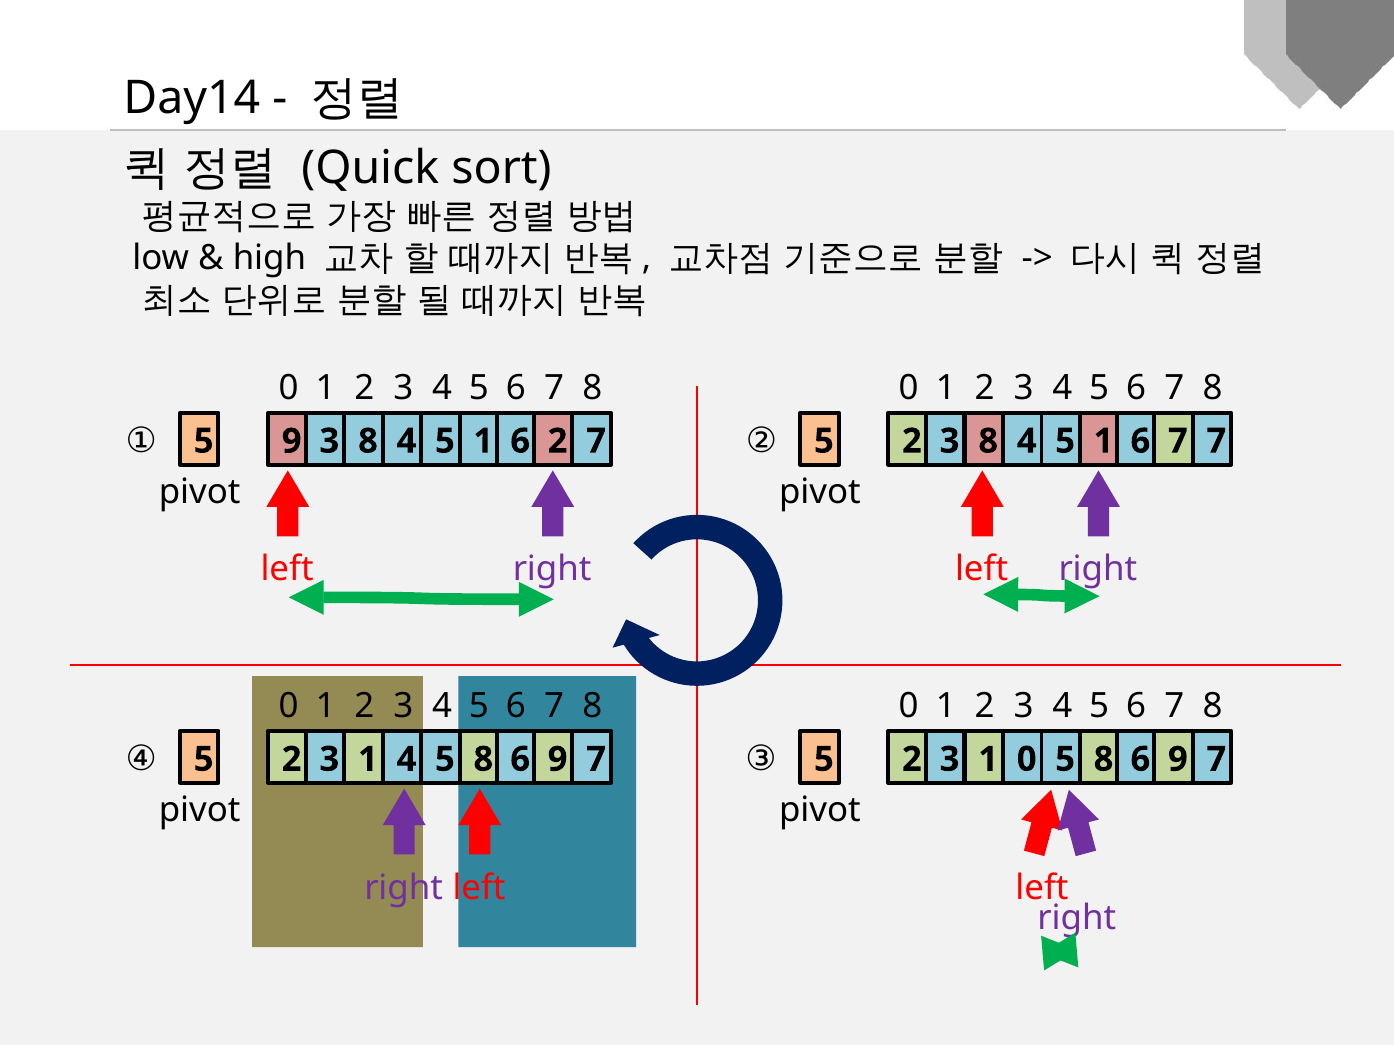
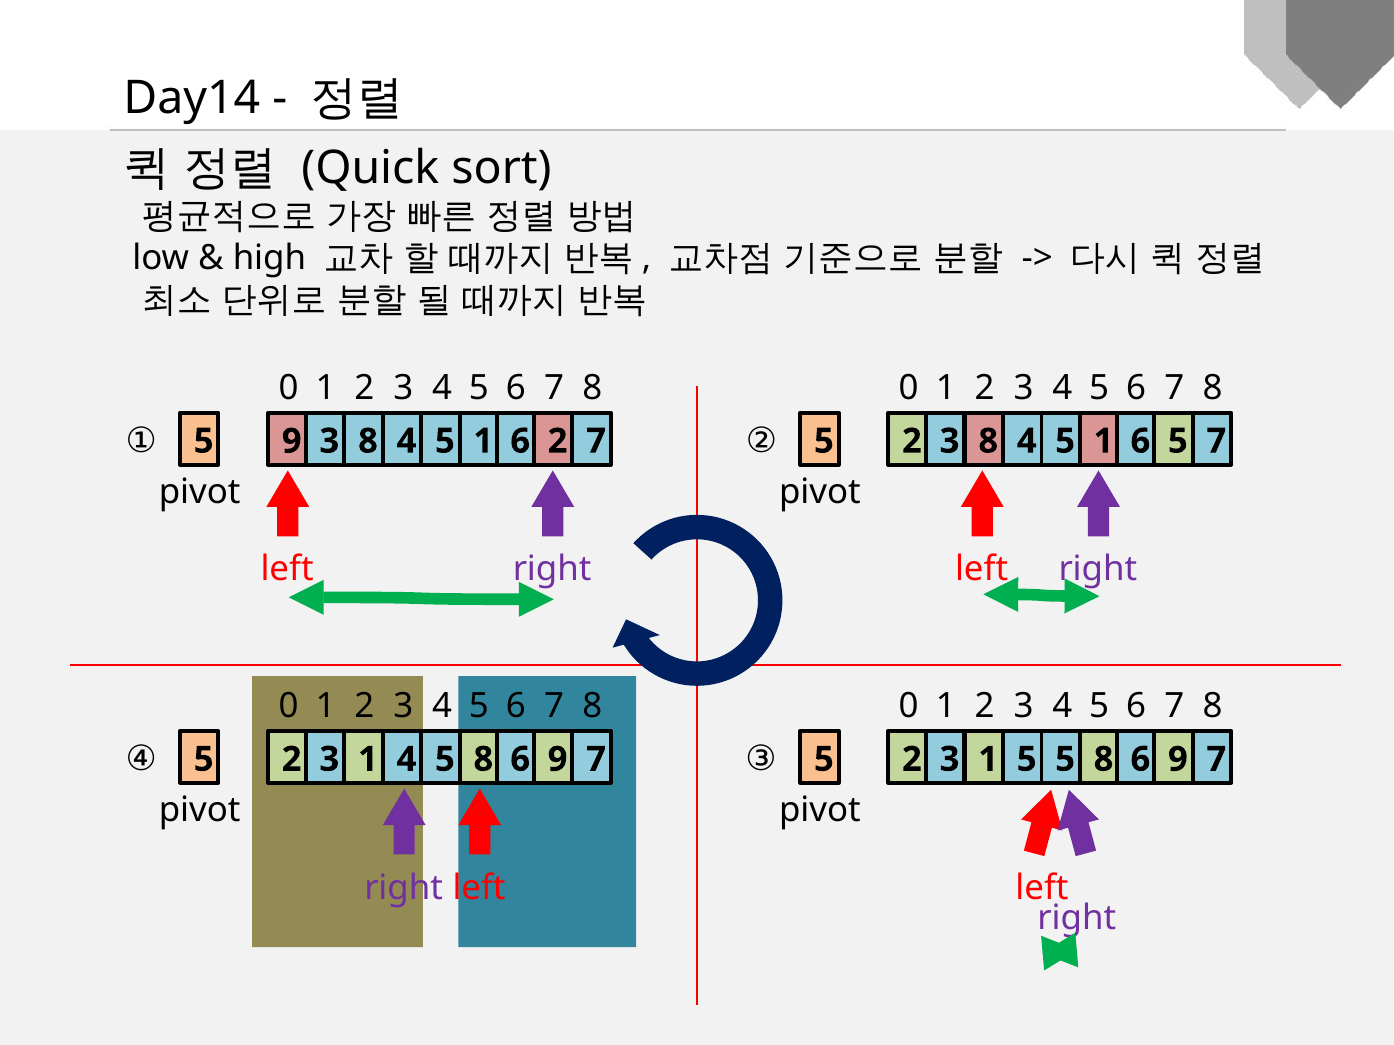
1 6 7: 7 -> 5 (1178, 441)
1 0: 0 -> 5 (1027, 760)
